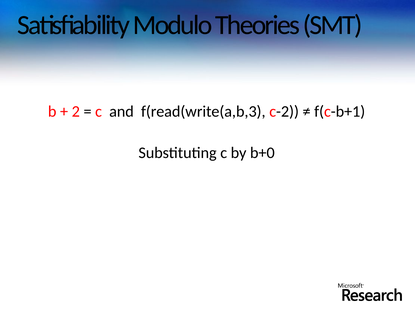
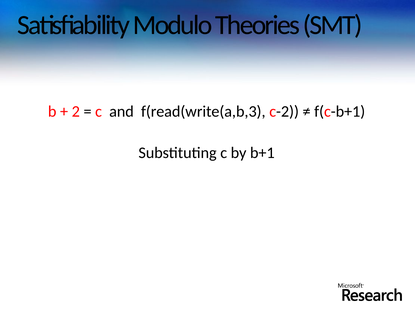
b+0: b+0 -> b+1 (262, 153)
